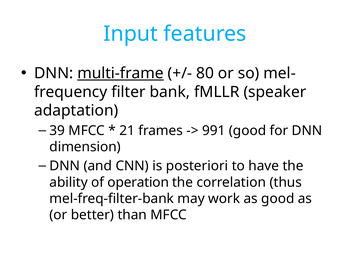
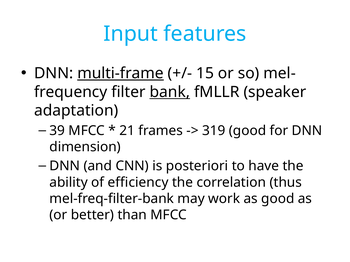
80: 80 -> 15 (205, 73)
bank underline: none -> present (170, 92)
991: 991 -> 319 (214, 131)
operation: operation -> efficiency (138, 183)
